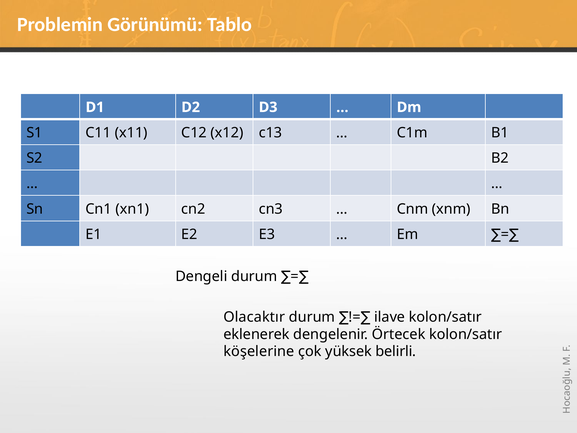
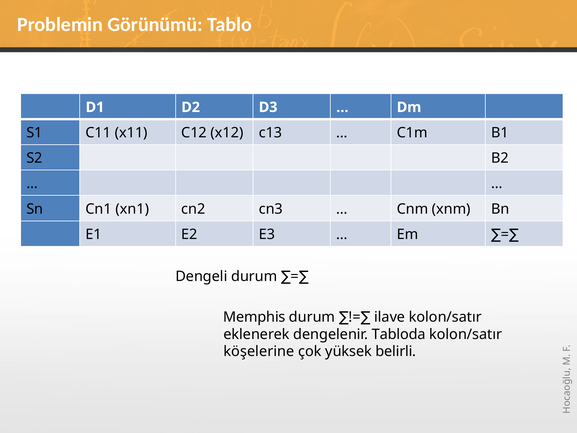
Olacaktır: Olacaktır -> Memphis (254, 317)
Örtecek: Örtecek -> Tabloda (399, 334)
